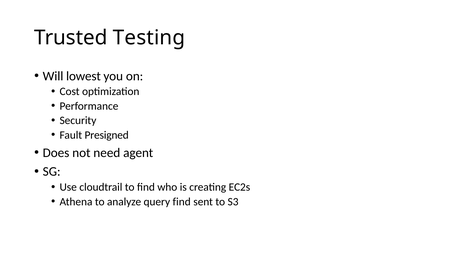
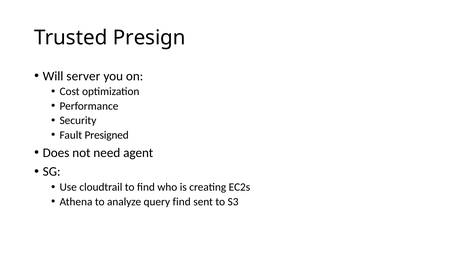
Testing: Testing -> Presign (149, 38)
lowest: lowest -> server (83, 76)
